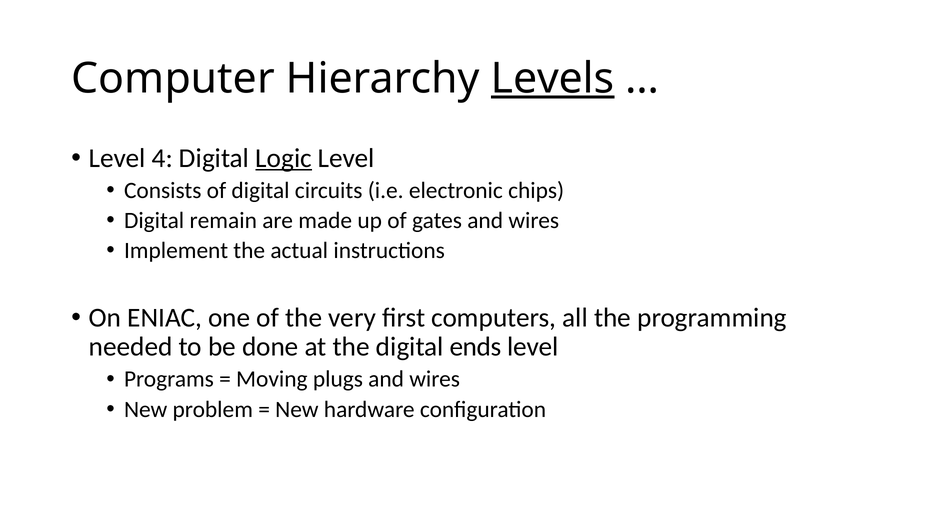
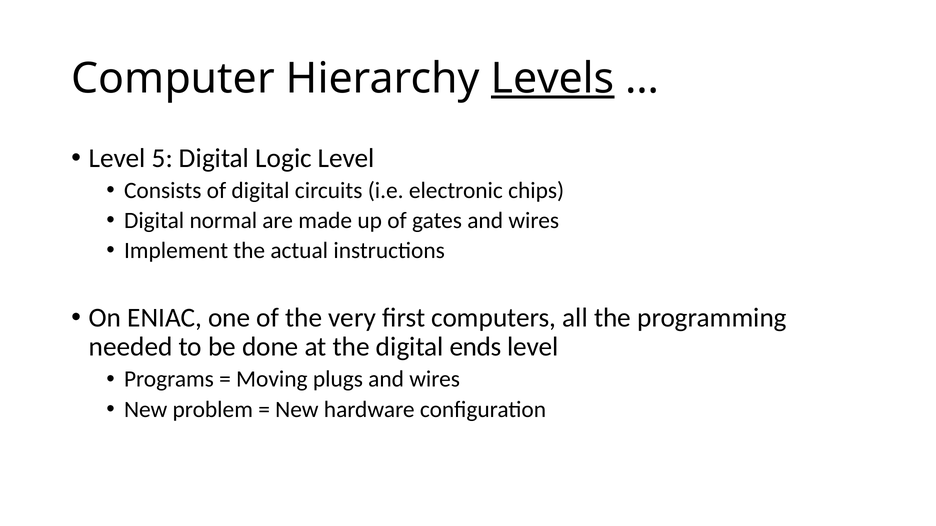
4: 4 -> 5 (162, 158)
Logic underline: present -> none (284, 158)
remain: remain -> normal (223, 221)
